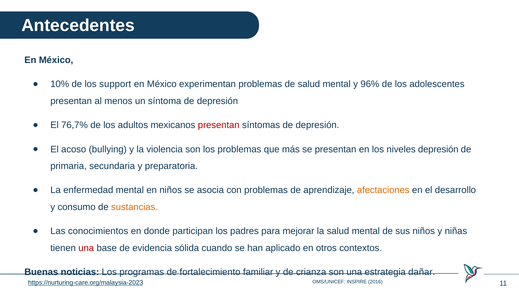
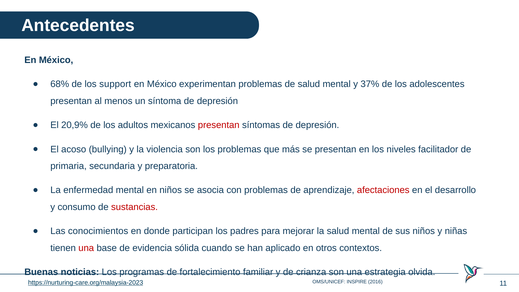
10%: 10% -> 68% (60, 84)
96%: 96% -> 37% (370, 84)
76,7%: 76,7% -> 20,9% (75, 125)
niveles depresión: depresión -> facilitador (438, 149)
afectaciones colour: orange -> red (383, 190)
sustancias colour: orange -> red (135, 207)
dañar: dañar -> olvida (422, 272)
